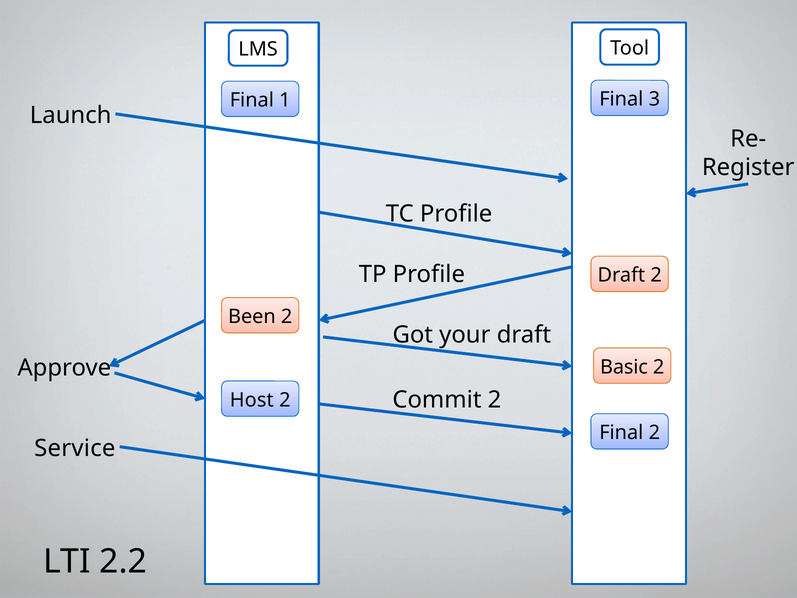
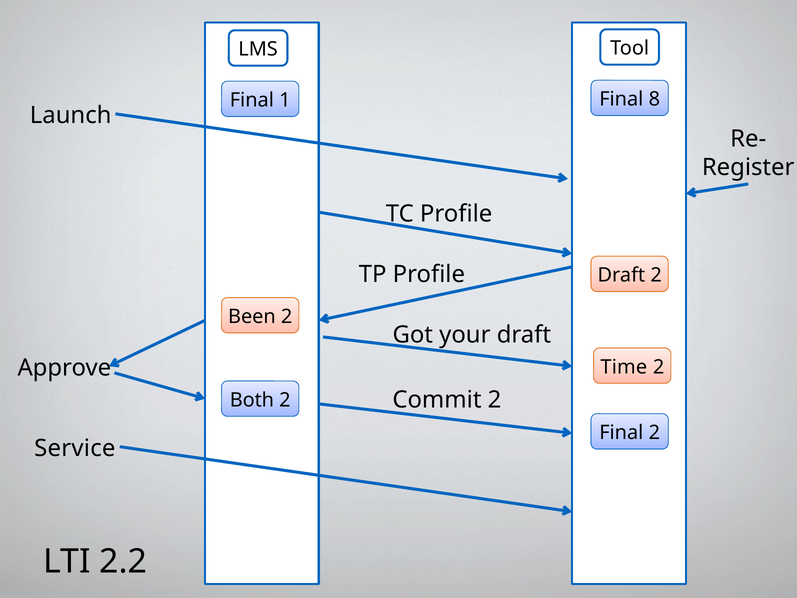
3: 3 -> 8 (654, 99)
Basic: Basic -> Time (624, 367)
Host: Host -> Both (252, 400)
